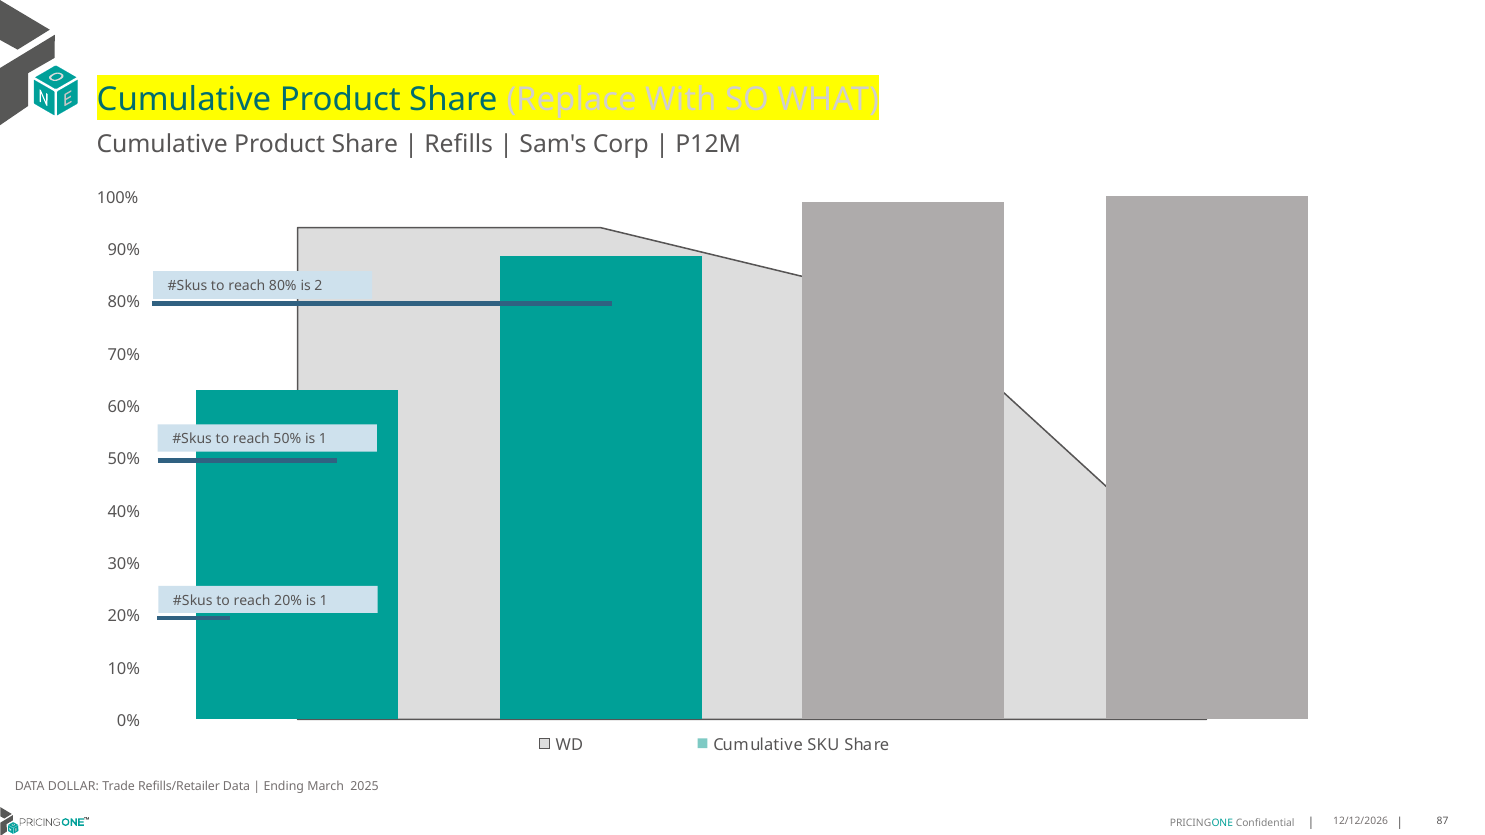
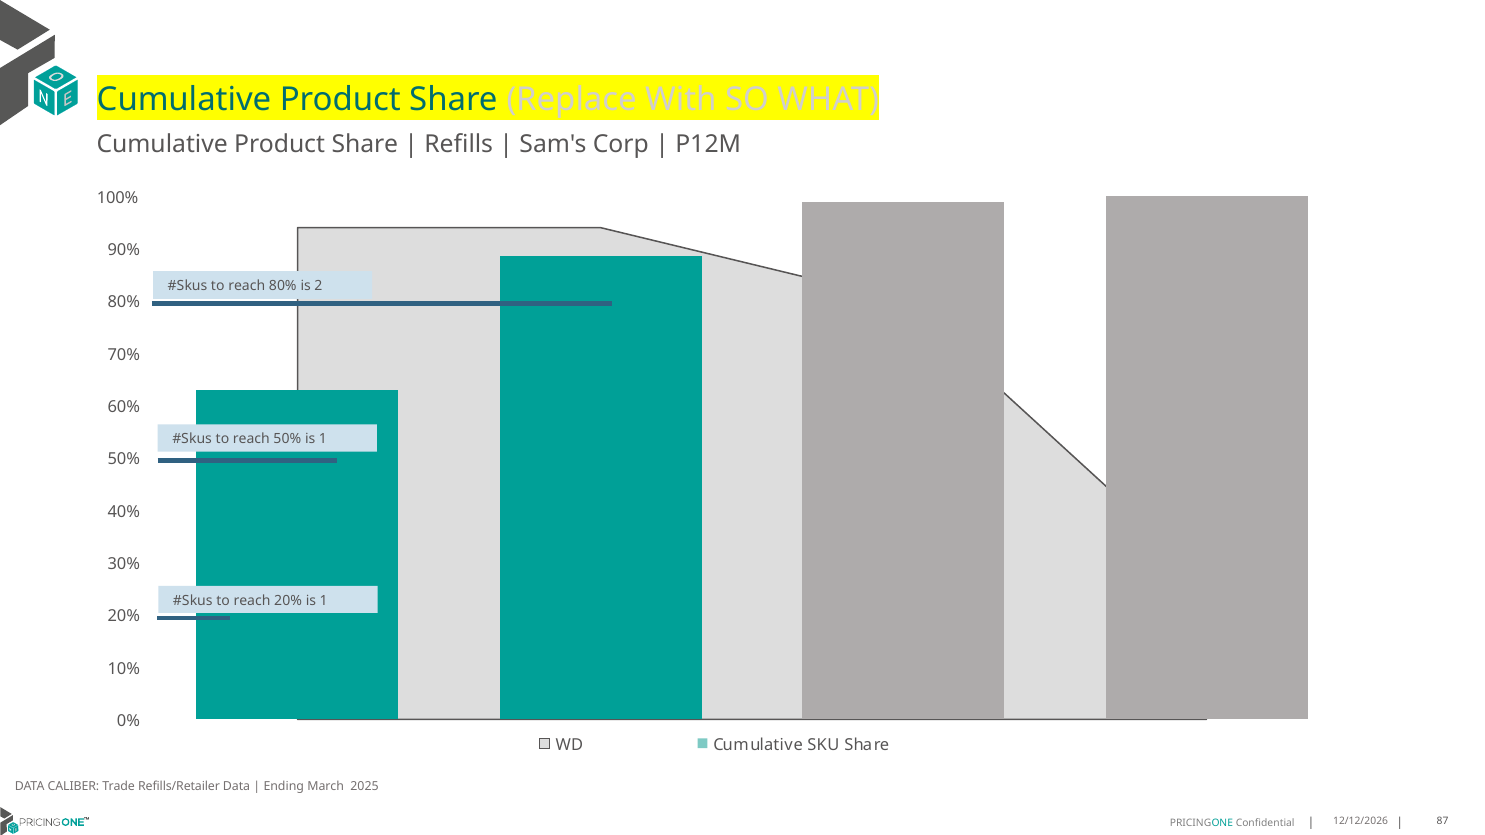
DOLLAR: DOLLAR -> CALIBER (73, 787)
